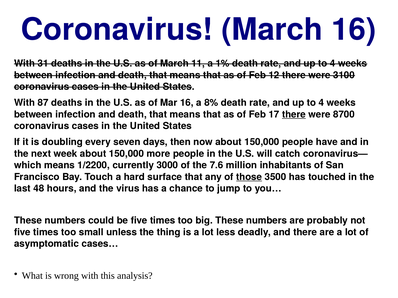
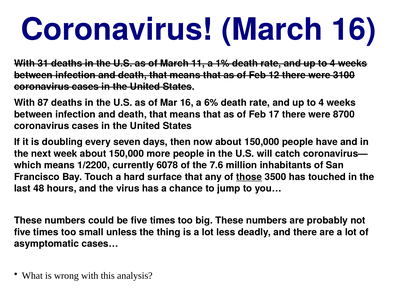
8%: 8% -> 6% (211, 103)
there underline: present -> none (294, 115)
3000: 3000 -> 6078 (167, 165)
